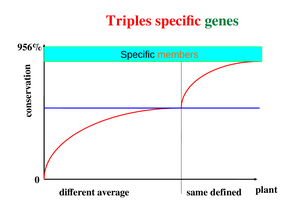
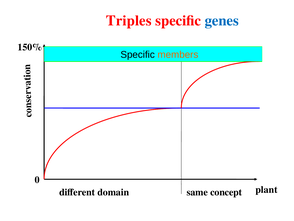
genes colour: green -> blue (222, 21)
956%: 956% -> 150% (30, 47)
average: average -> domain (113, 192)
defined: defined -> concept (226, 192)
